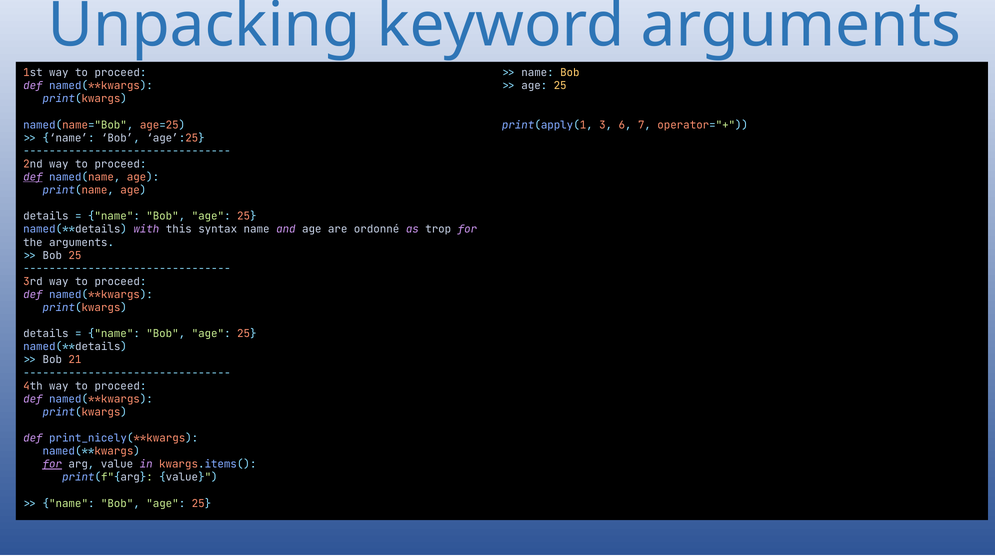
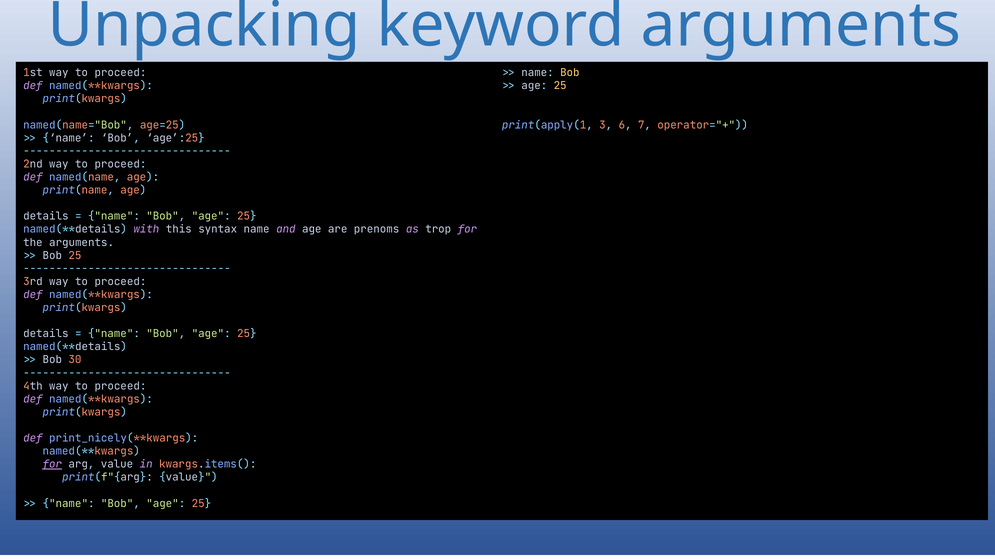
def underline: present -> none (33, 177)
ordonné: ordonné -> prenoms (377, 229)
21: 21 -> 30 (75, 360)
